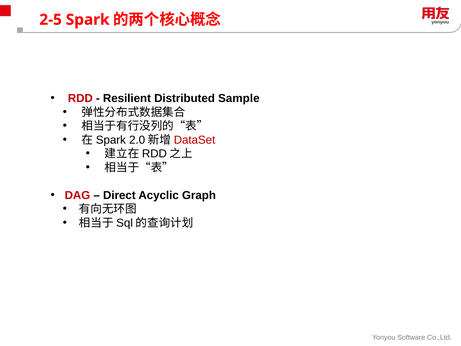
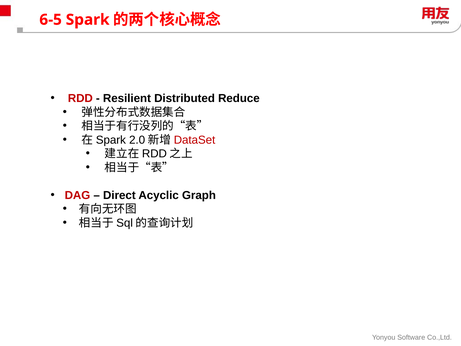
2-5: 2-5 -> 6-5 (51, 20)
Sample: Sample -> Reduce (239, 98)
